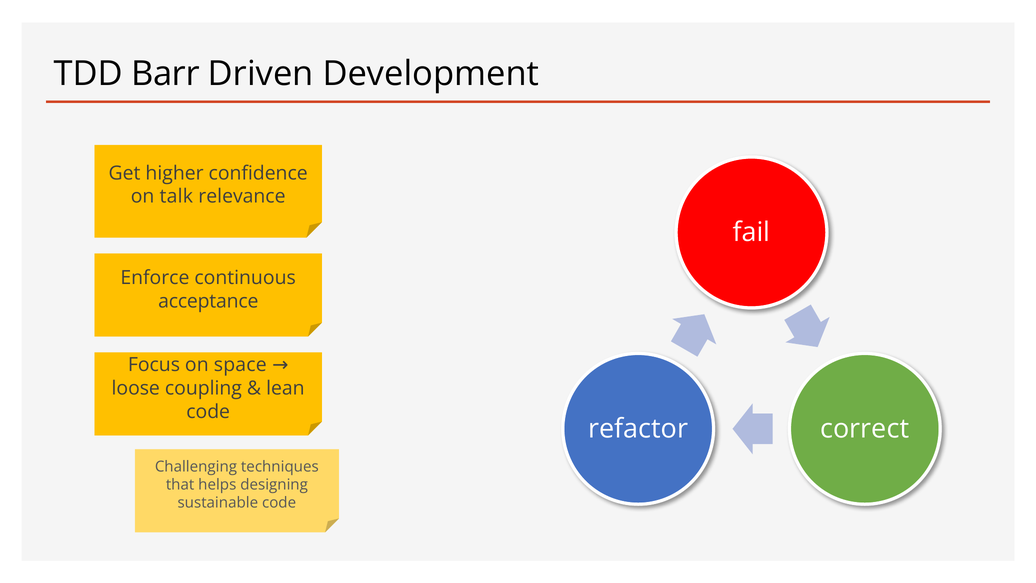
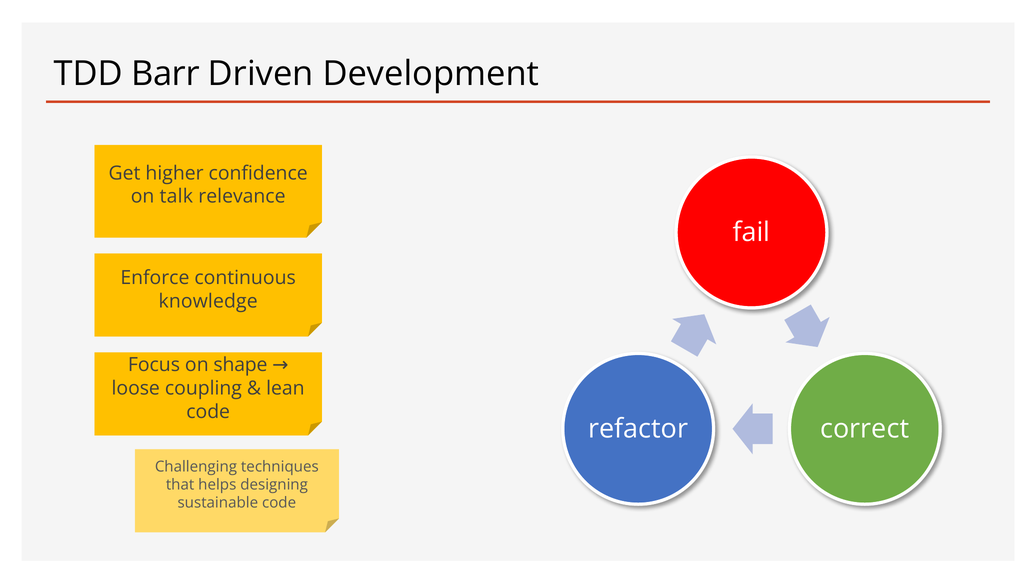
acceptance: acceptance -> knowledge (208, 301)
space: space -> shape (240, 365)
